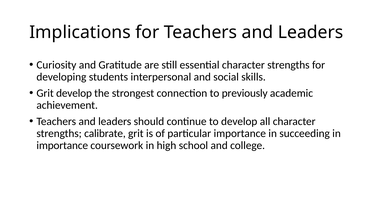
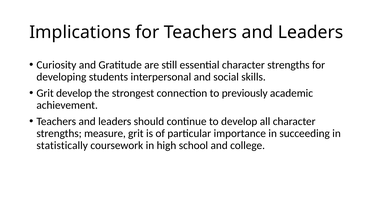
calibrate: calibrate -> measure (105, 133)
importance: importance -> statistically (62, 146)
